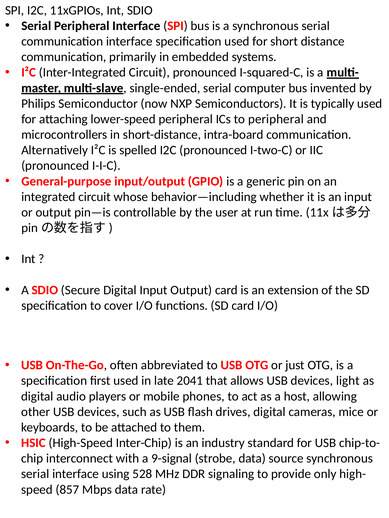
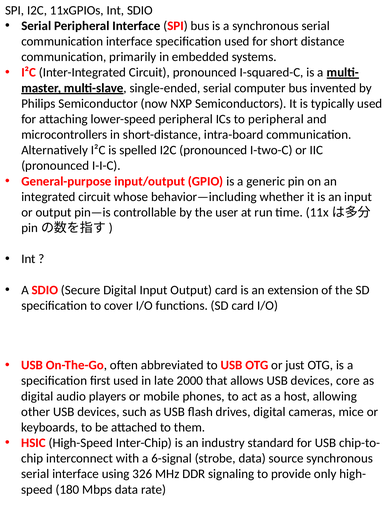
2041: 2041 -> 2000 (190, 381)
light: light -> core (348, 381)
9-signal: 9-signal -> 6-signal (172, 459)
528: 528 -> 326 (142, 475)
857: 857 -> 180 (67, 490)
